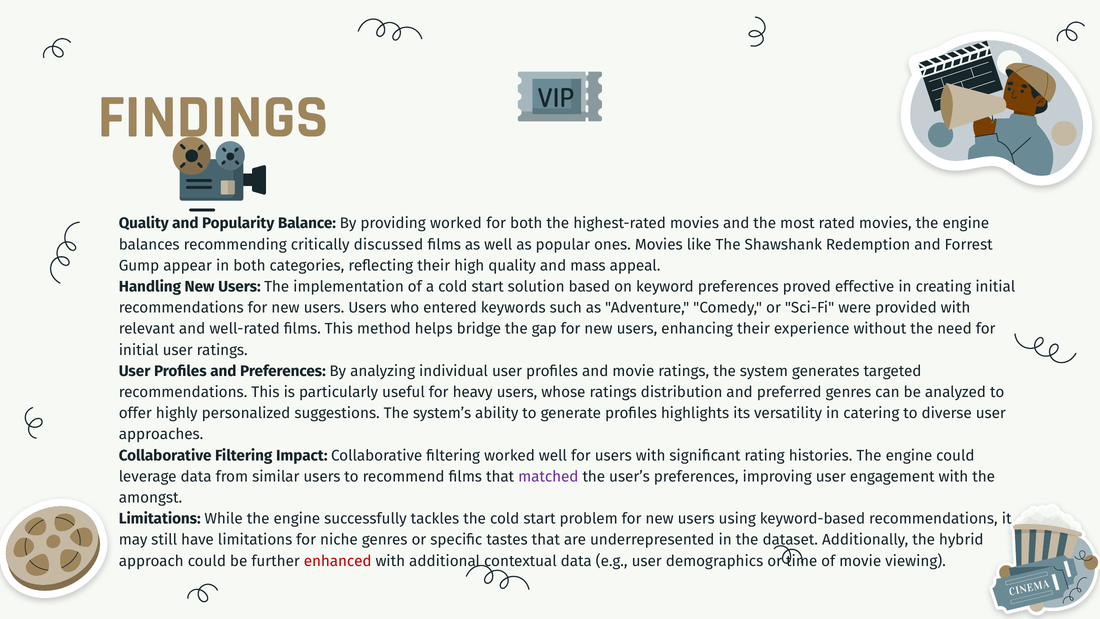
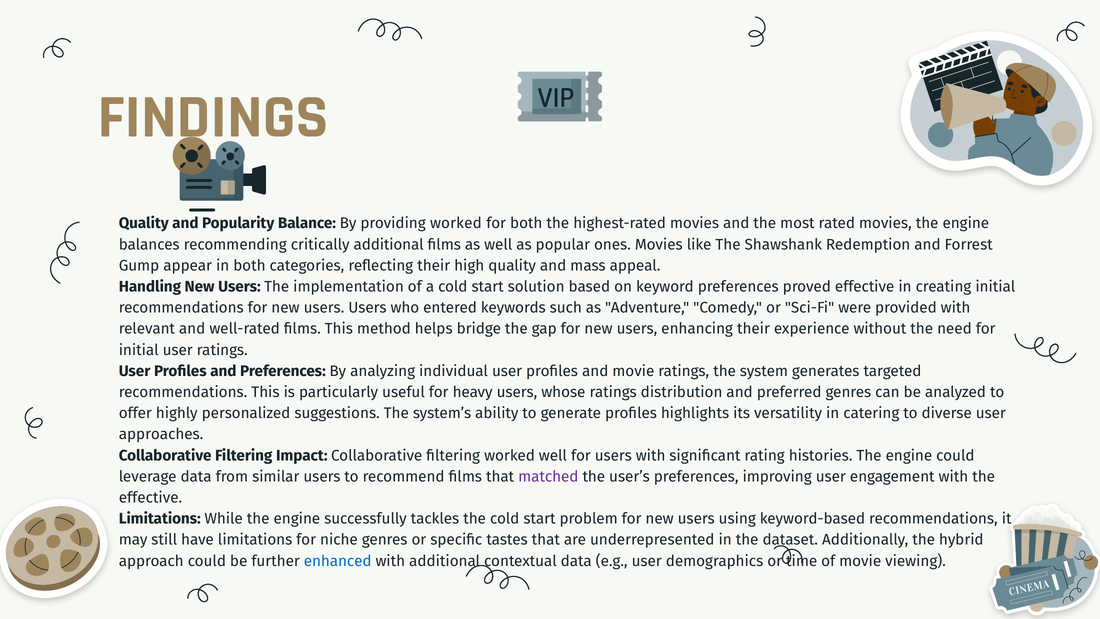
critically discussed: discussed -> additional (389, 244)
amongst: amongst -> effective (151, 497)
enhanced colour: red -> blue (338, 561)
